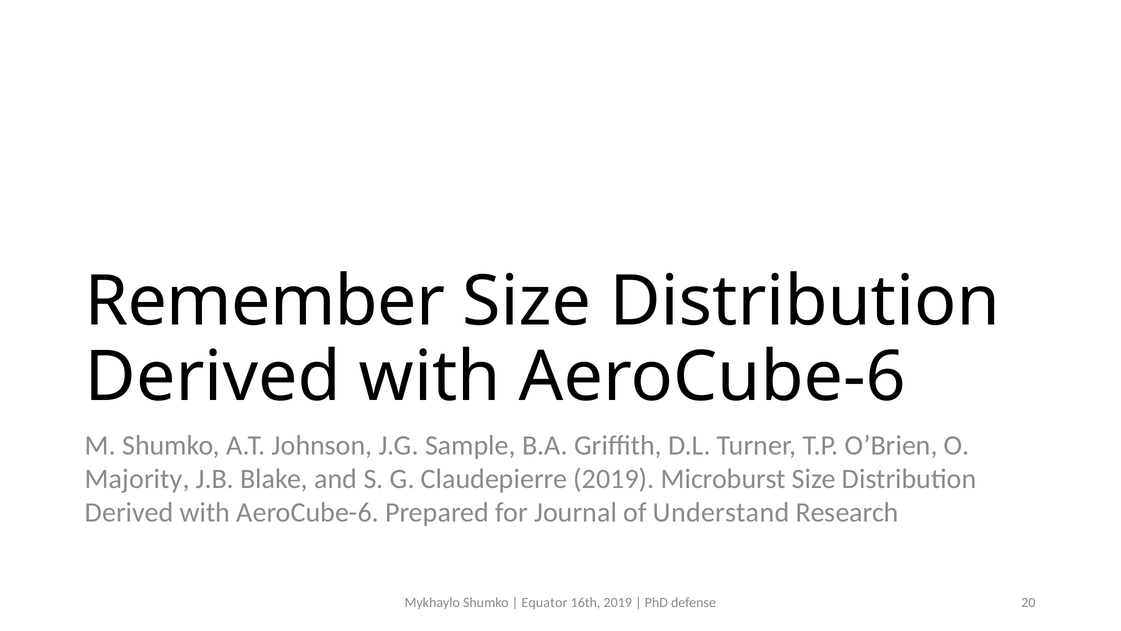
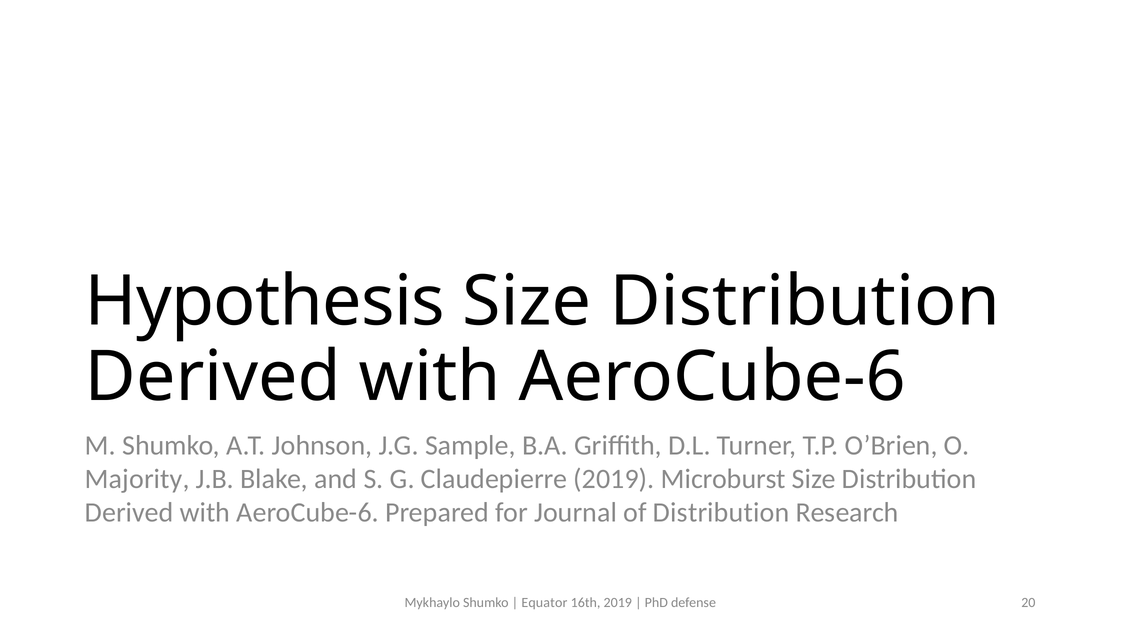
Remember: Remember -> Hypothesis (265, 301)
of Understand: Understand -> Distribution (721, 512)
